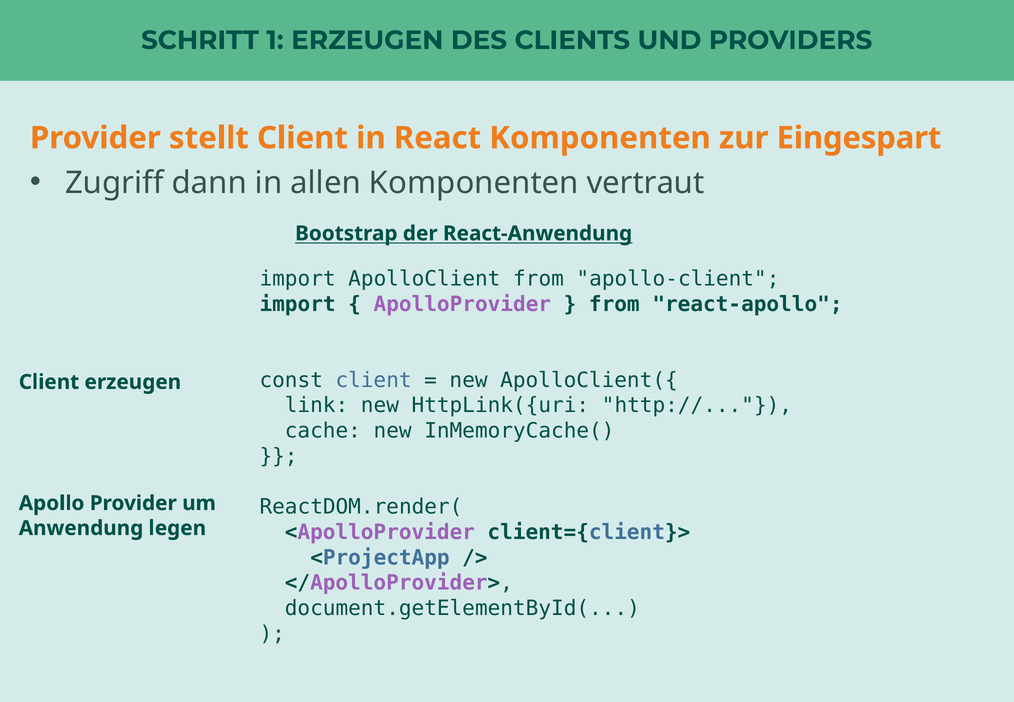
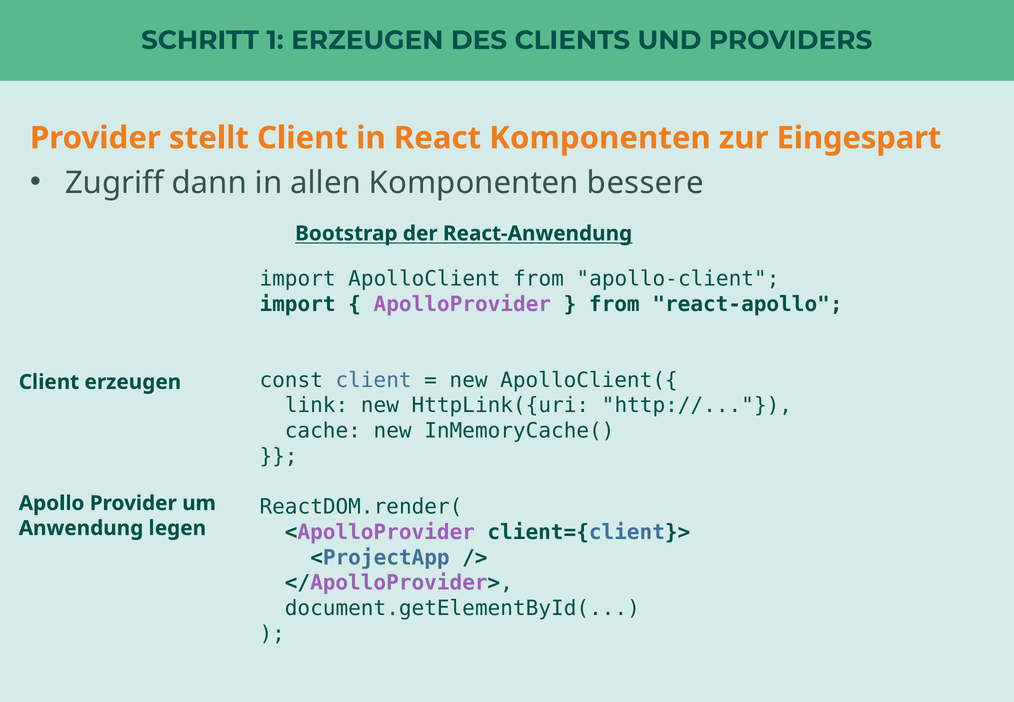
vertraut: vertraut -> bessere (645, 183)
